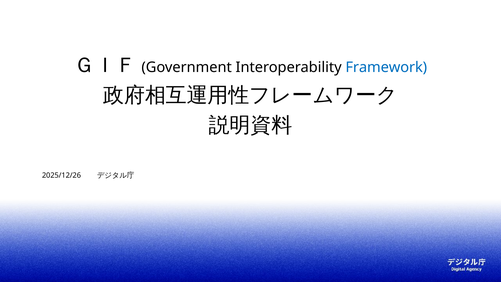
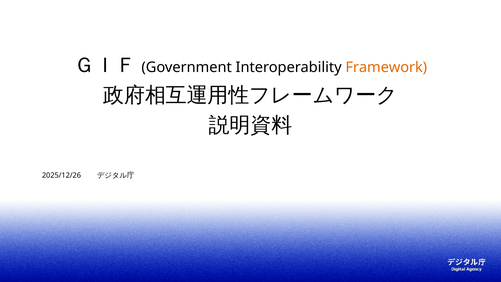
Framework colour: blue -> orange (386, 67)
